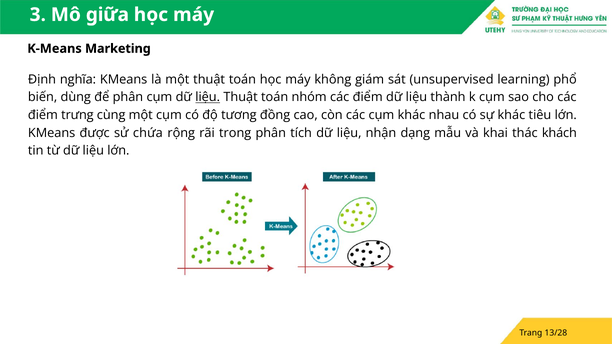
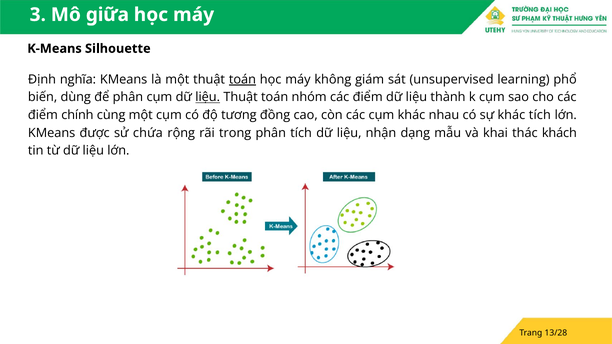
Marketing: Marketing -> Silhouette (118, 49)
toán underline: none -> present (242, 79)
trưng: trưng -> chính (77, 115)
khác tiêu: tiêu -> tích (540, 115)
